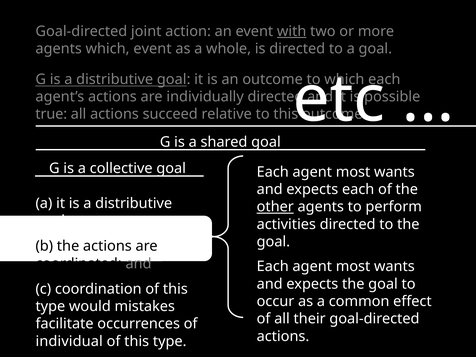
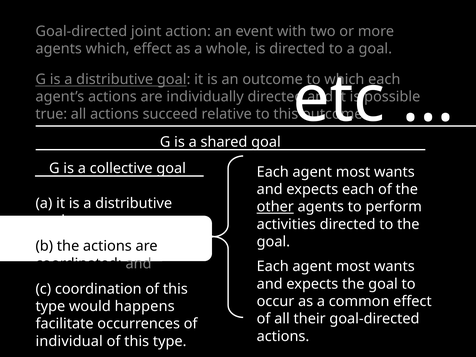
with underline: present -> none (292, 31)
which event: event -> effect (153, 49)
mistakes: mistakes -> happens (145, 306)
